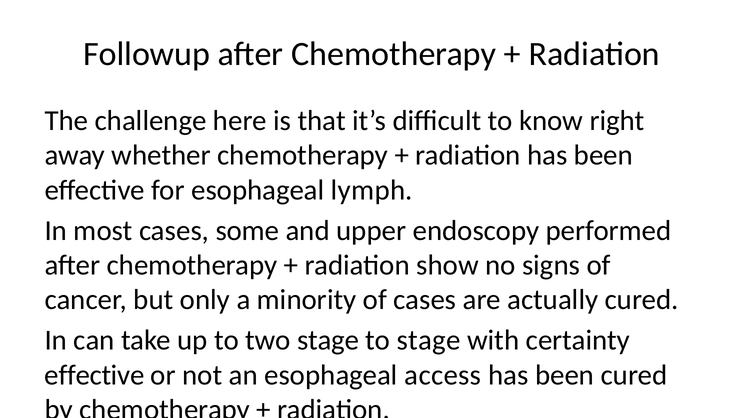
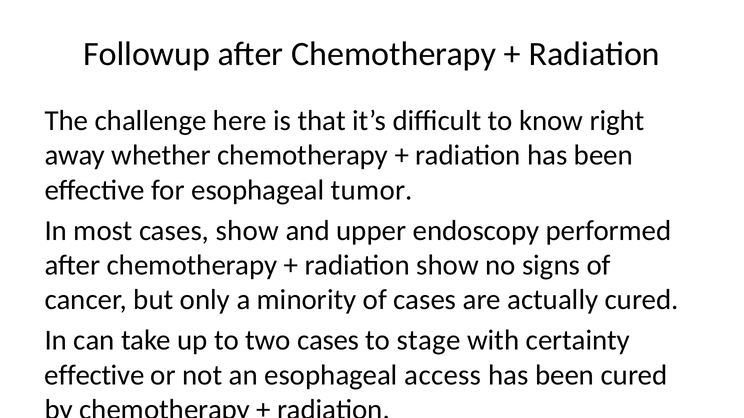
lymph: lymph -> tumor (372, 190)
cases some: some -> show (247, 231)
two stage: stage -> cases (328, 341)
